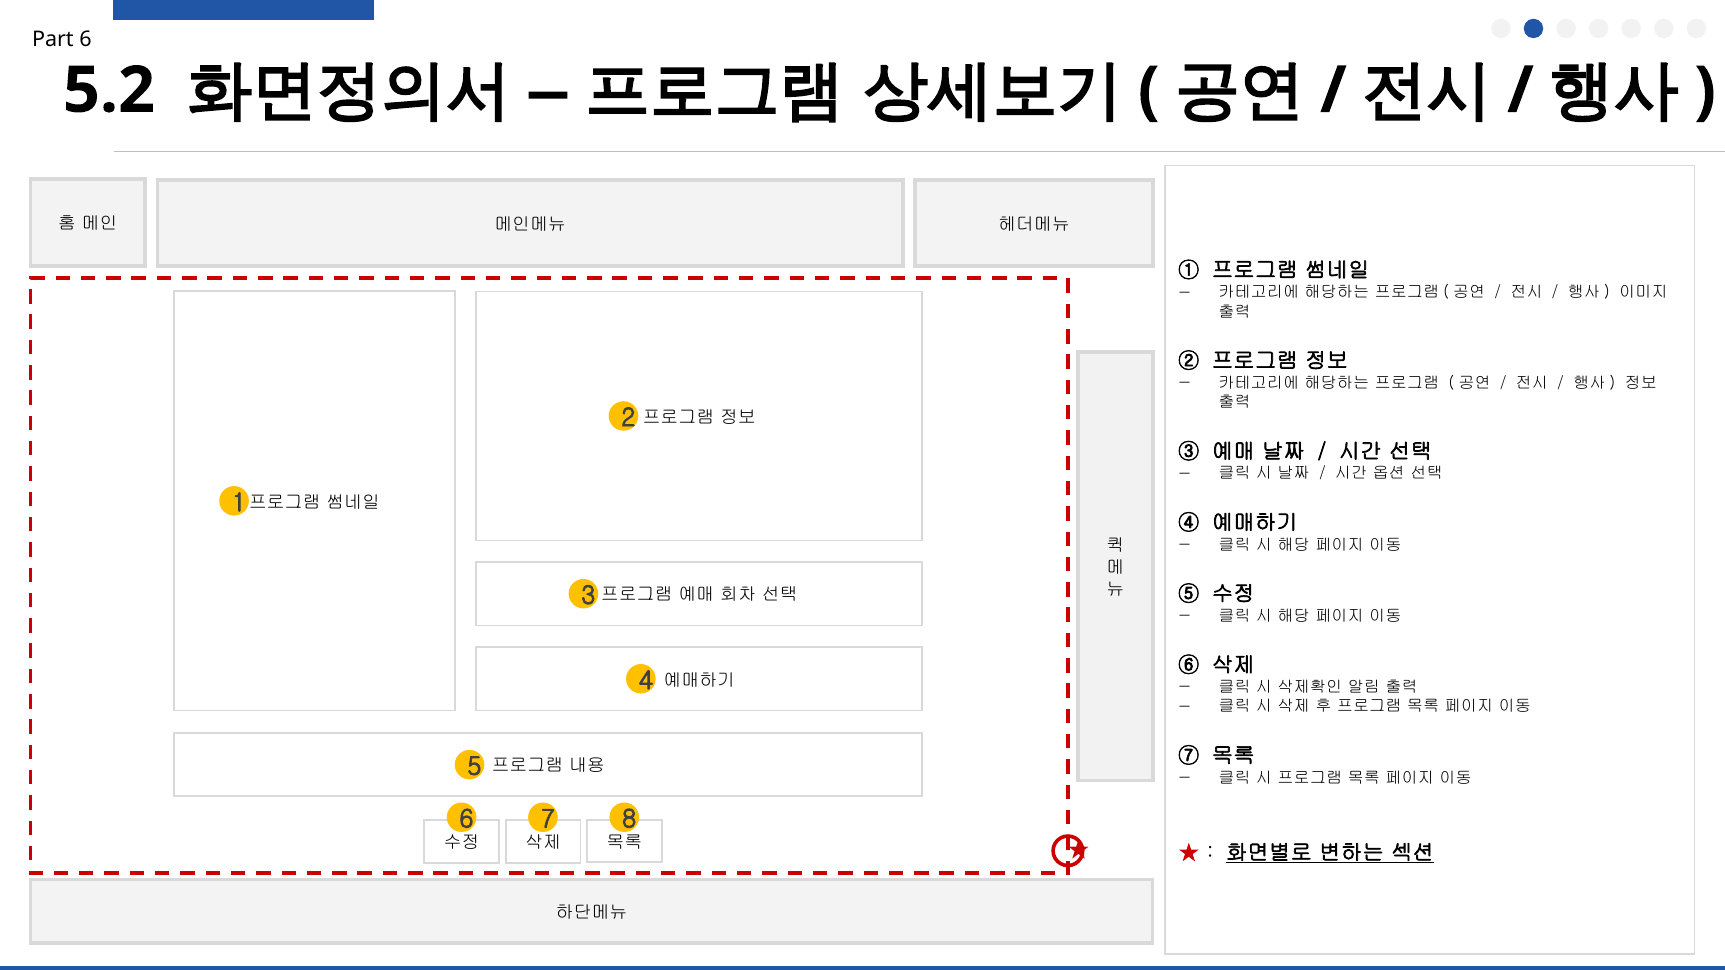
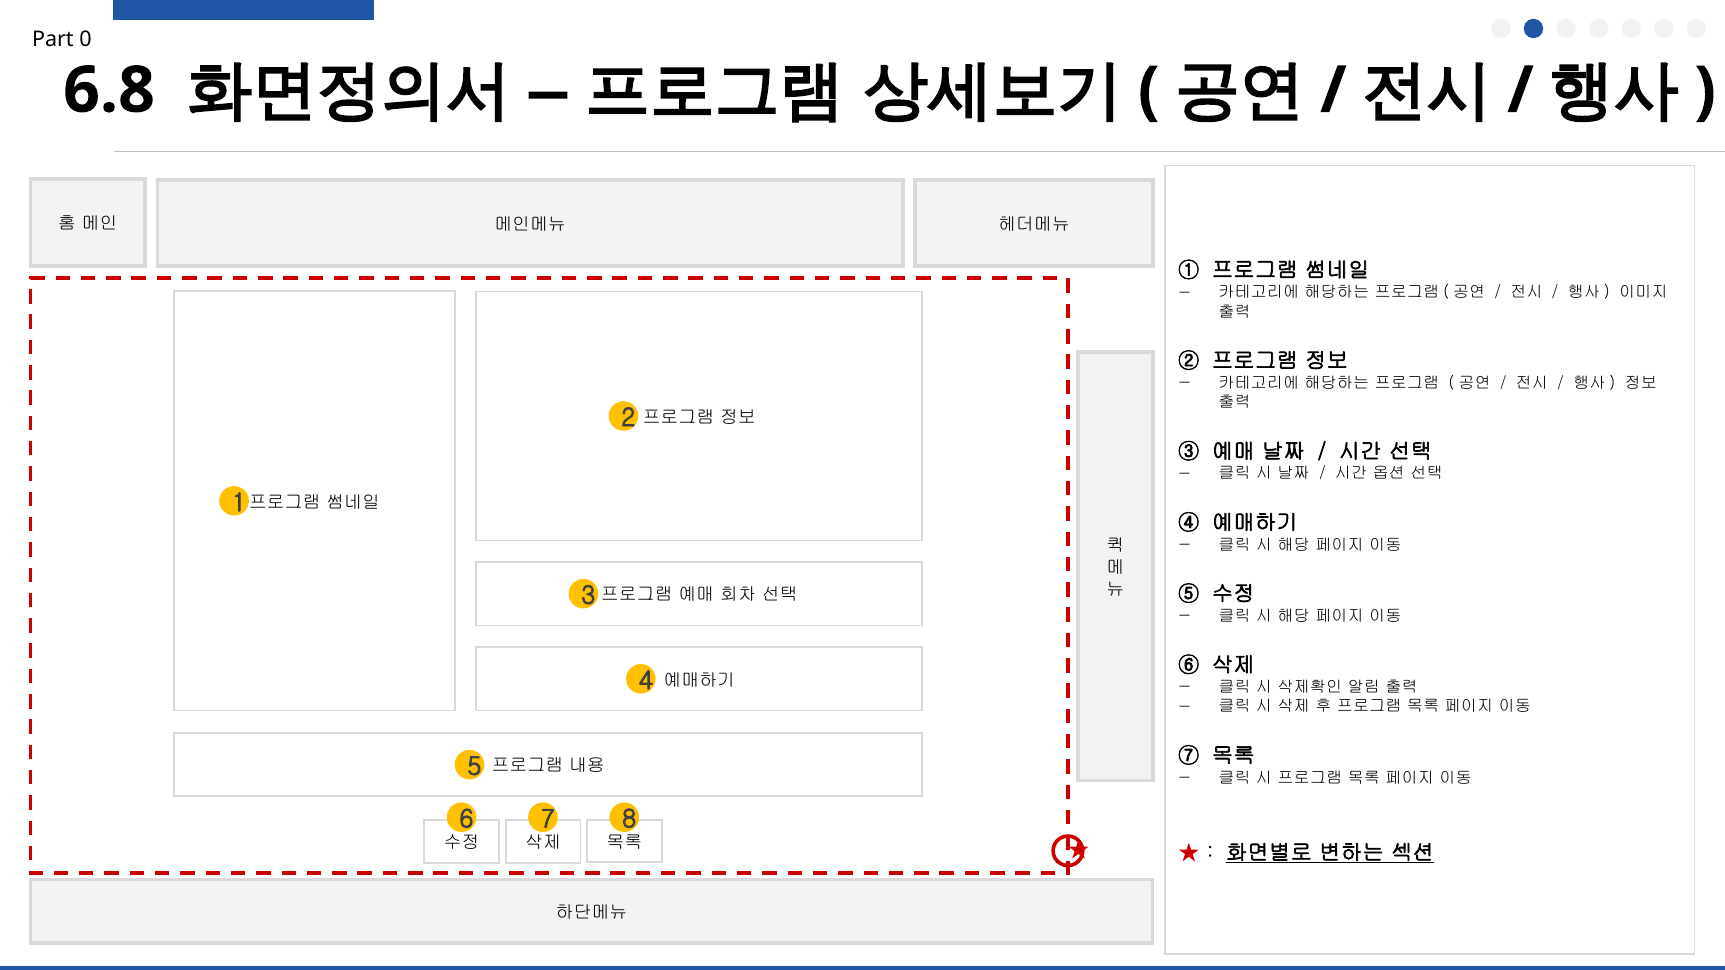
Part 6: 6 -> 0 (86, 39)
5.2: 5.2 -> 6.8 (109, 91)
